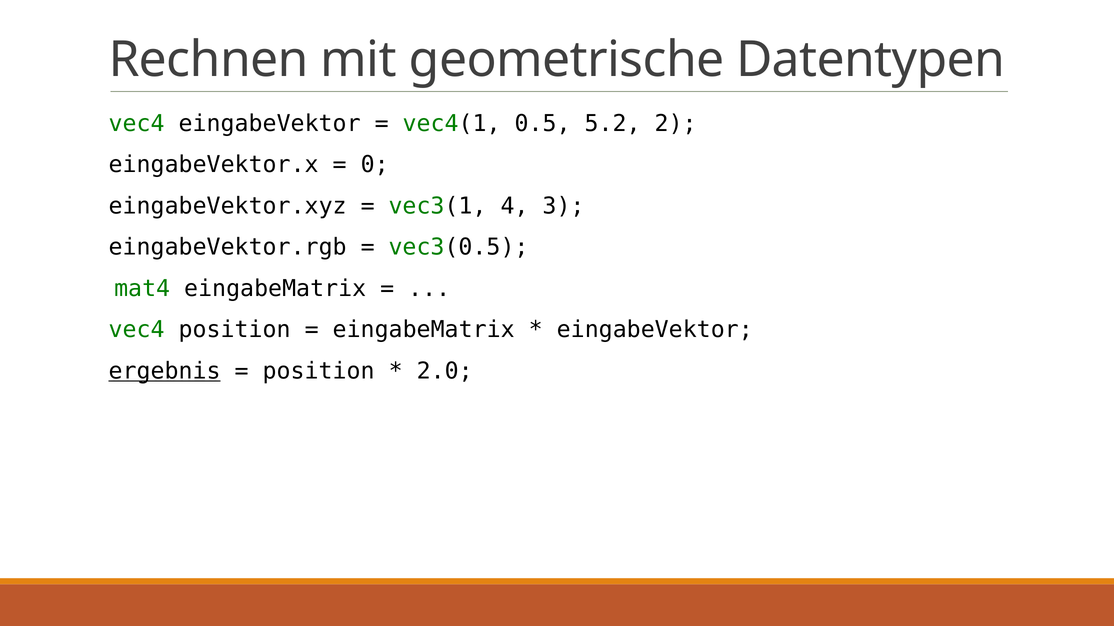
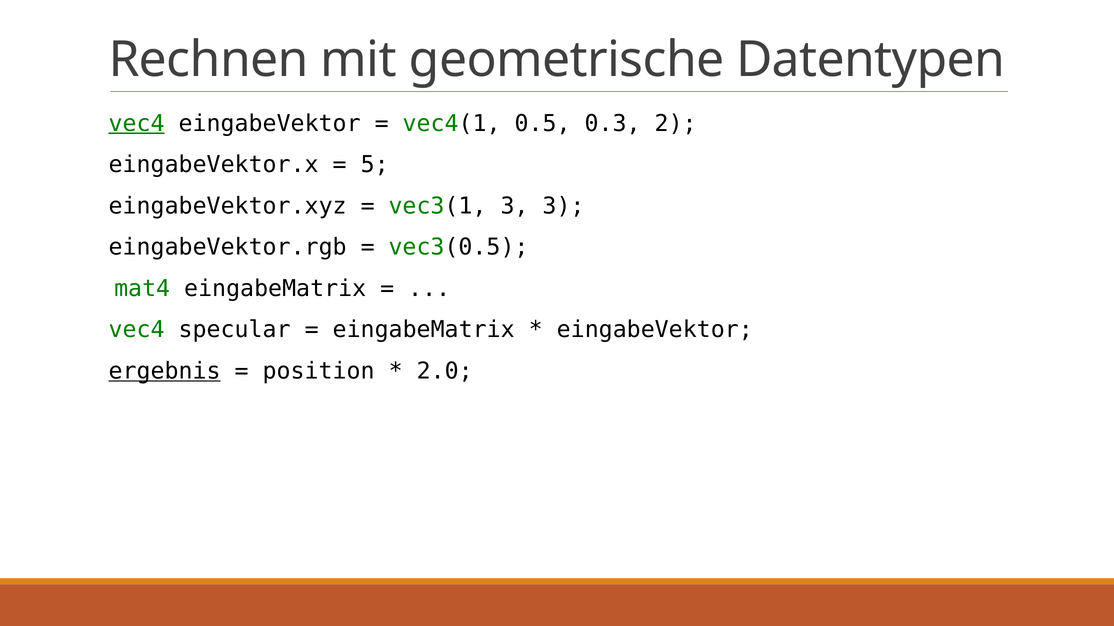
vec4 underline: none -> present (137, 124)
5.2: 5.2 -> 0.3 (613, 124)
0: 0 -> 5 (375, 165)
vec3(1 4: 4 -> 3 (514, 206)
vec4 position: position -> specular (235, 330)
